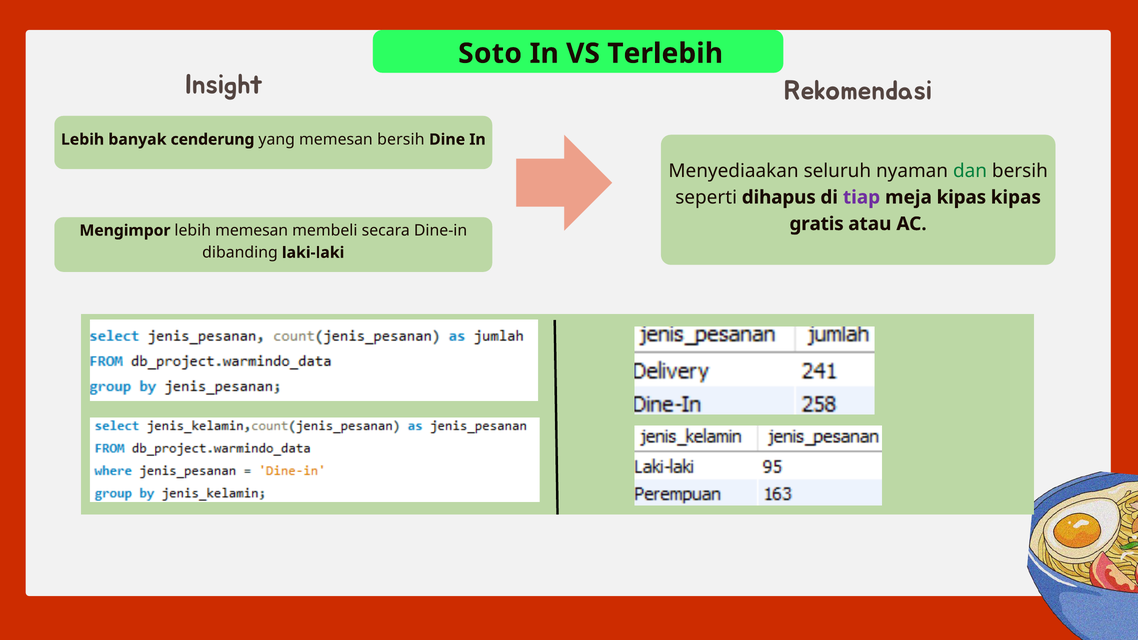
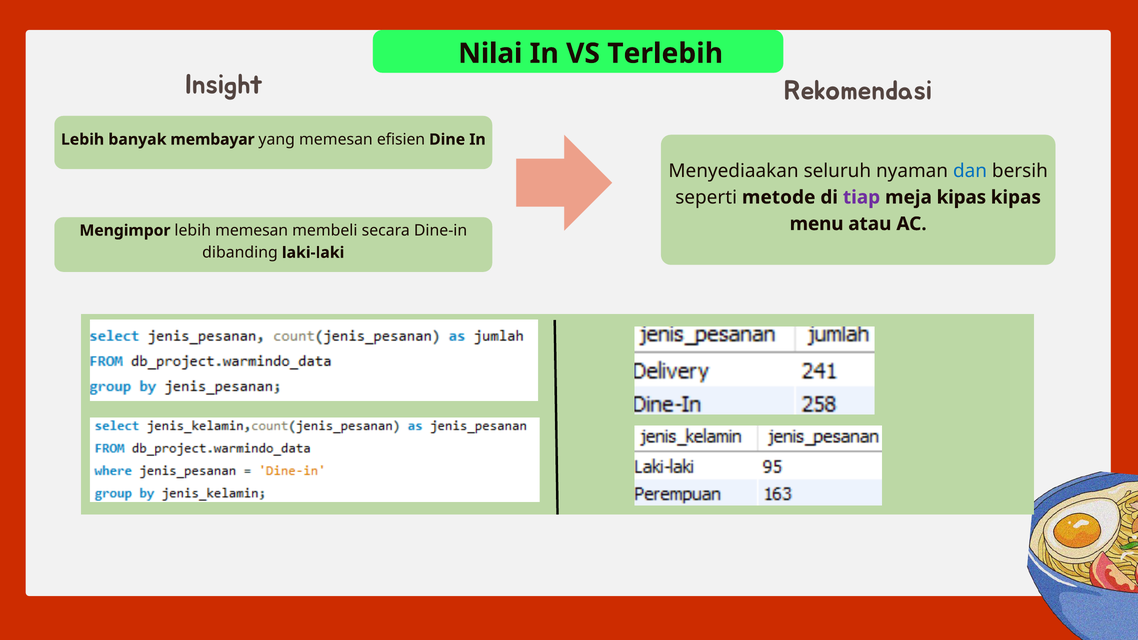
Soto: Soto -> Nilai (490, 54)
cenderung: cenderung -> membayar (213, 140)
memesan bersih: bersih -> efisien (401, 140)
dan colour: green -> blue (970, 171)
dihapus: dihapus -> metode (779, 197)
gratis: gratis -> menu (817, 224)
